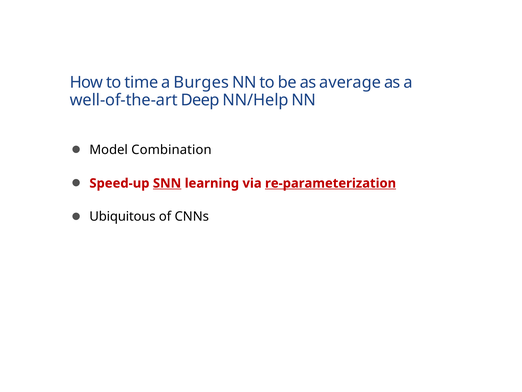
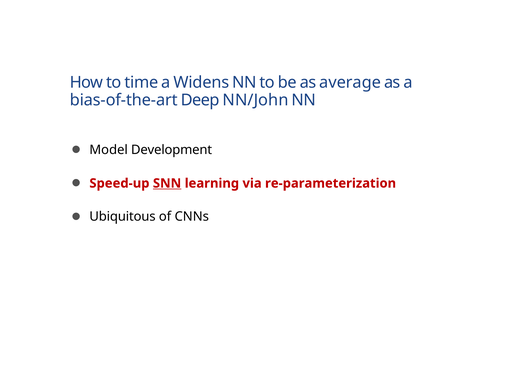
Burges: Burges -> Widens (201, 82)
well-of-the-art: well-of-the-art -> bias-of-the-art (124, 100)
NN/Help: NN/Help -> NN/John (256, 100)
Combination: Combination -> Development (172, 150)
re-parameterization underline: present -> none (331, 183)
